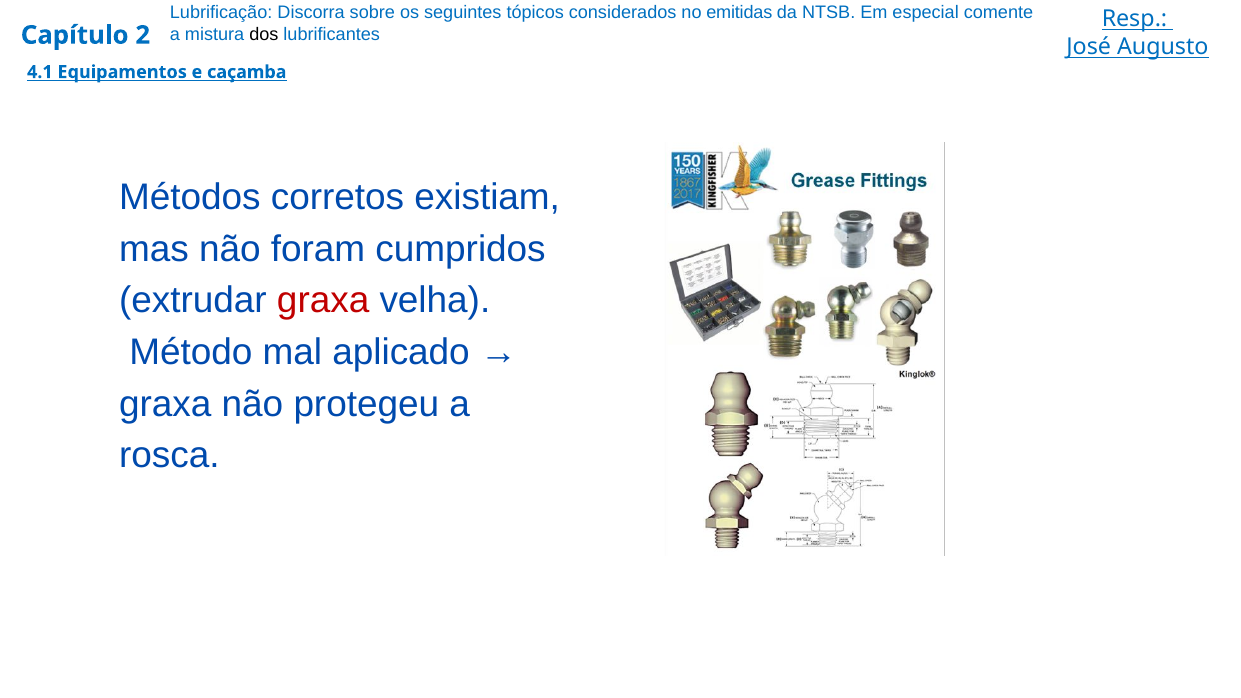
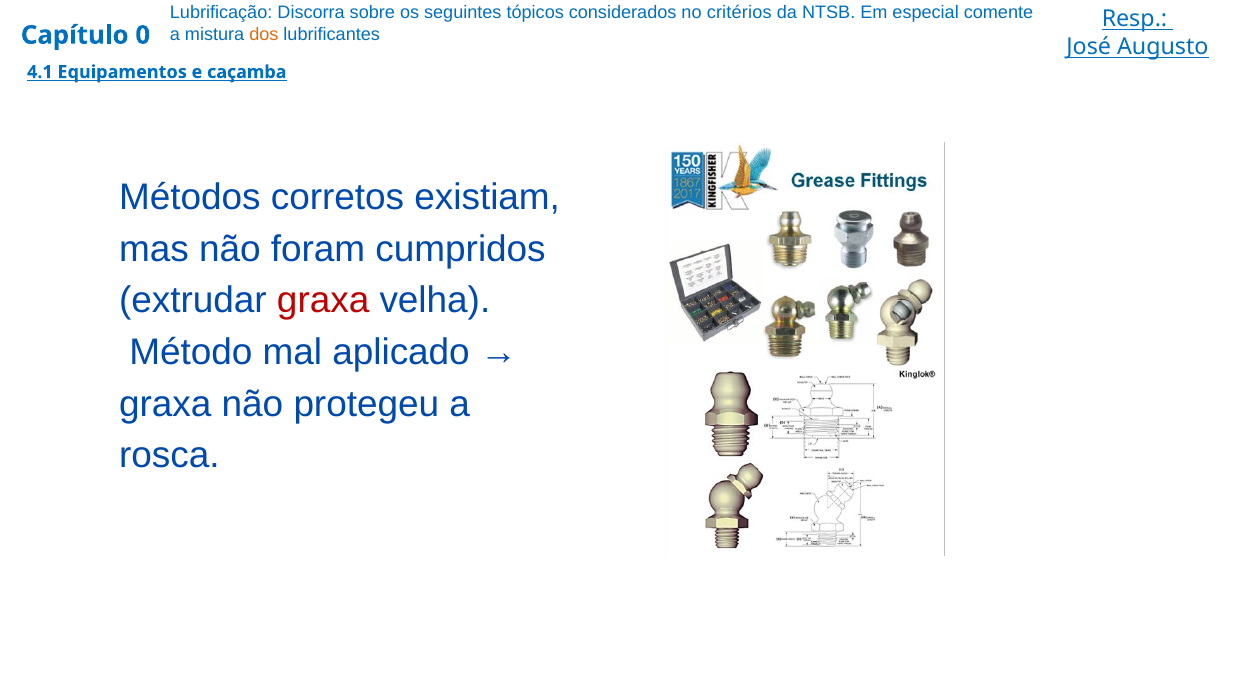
emitidas: emitidas -> critérios (739, 13)
dos colour: black -> orange (264, 34)
2: 2 -> 0 (143, 35)
